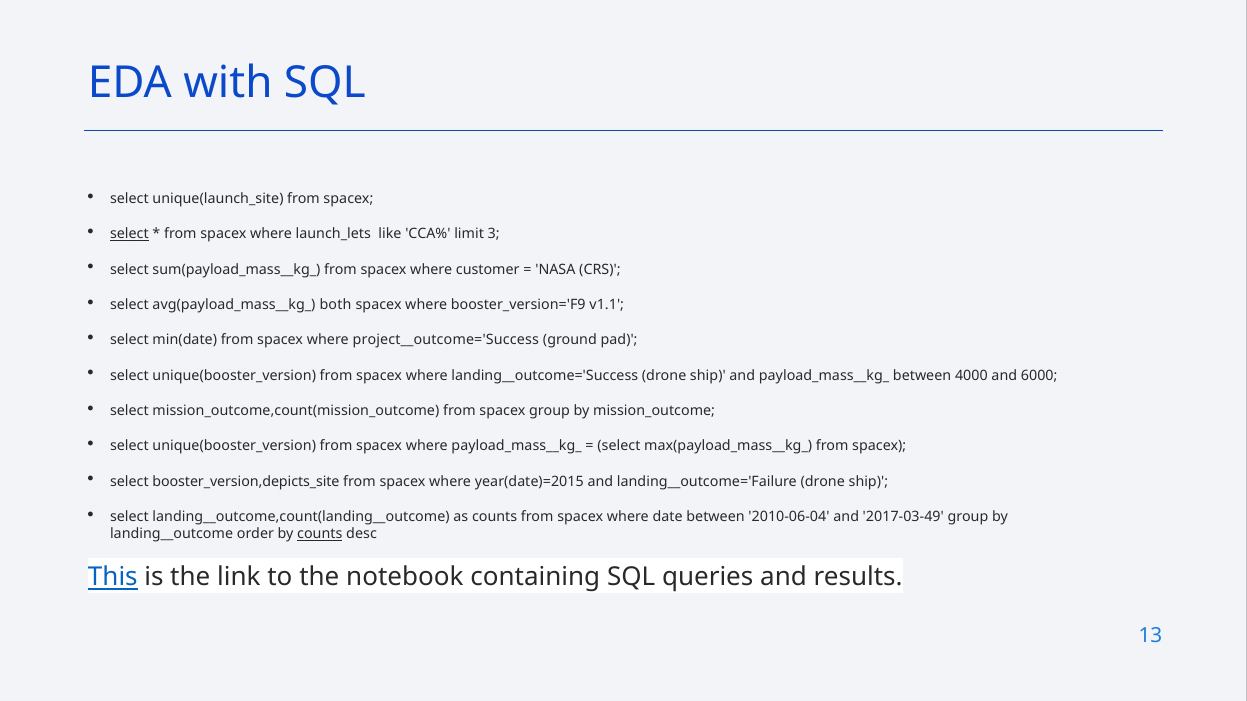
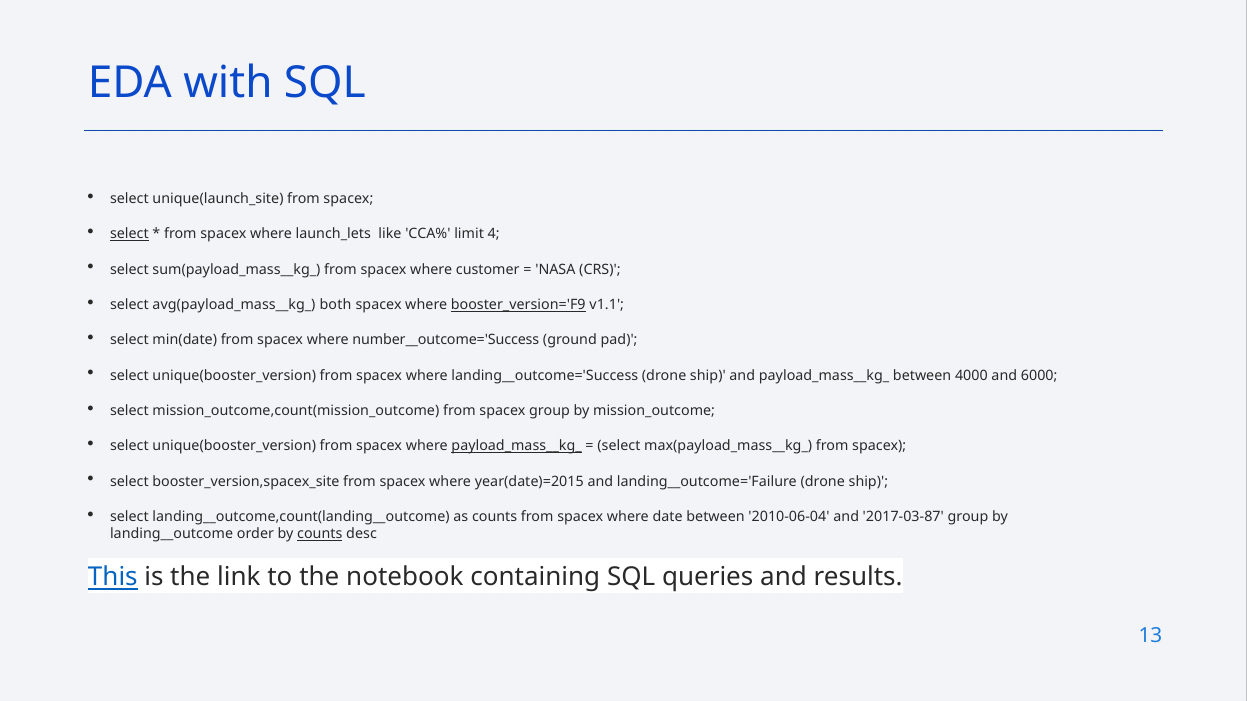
3: 3 -> 4 (494, 234)
booster_version='F9 underline: none -> present (518, 305)
project__outcome='Success: project__outcome='Success -> number__outcome='Success (446, 340)
payload_mass__kg_ underline: none -> present (517, 446)
booster_version,depicts_site: booster_version,depicts_site -> booster_version,spacex_site (246, 482)
2017-03-49: 2017-03-49 -> 2017-03-87 (903, 517)
